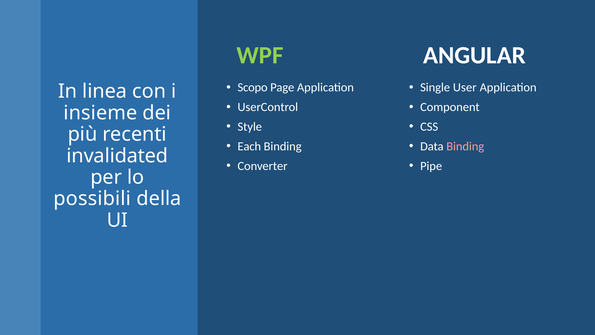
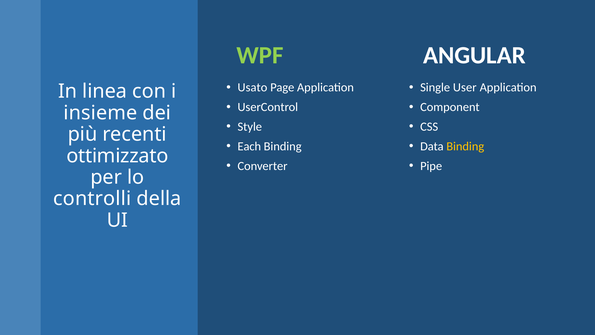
Scopo: Scopo -> Usato (252, 87)
Binding colour: pink -> yellow (465, 146)
invalidated: invalidated -> ottimizzato (117, 156)
possibili: possibili -> controlli (92, 199)
